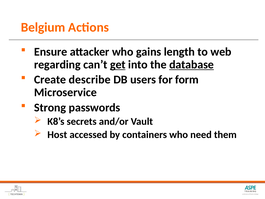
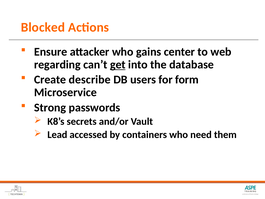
Belgium: Belgium -> Blocked (43, 27)
length: length -> center (179, 52)
database underline: present -> none (192, 65)
Host: Host -> Lead (57, 135)
